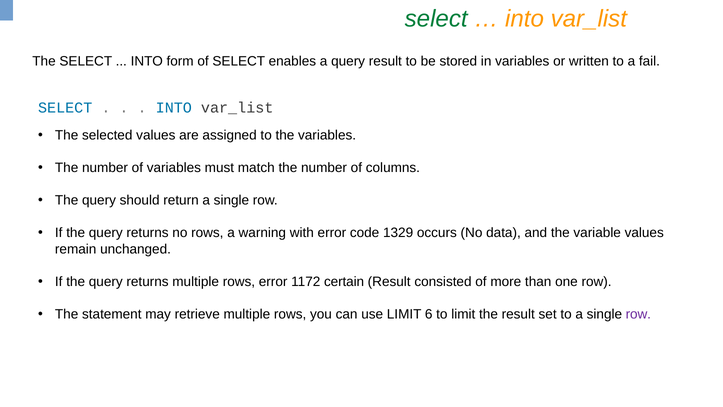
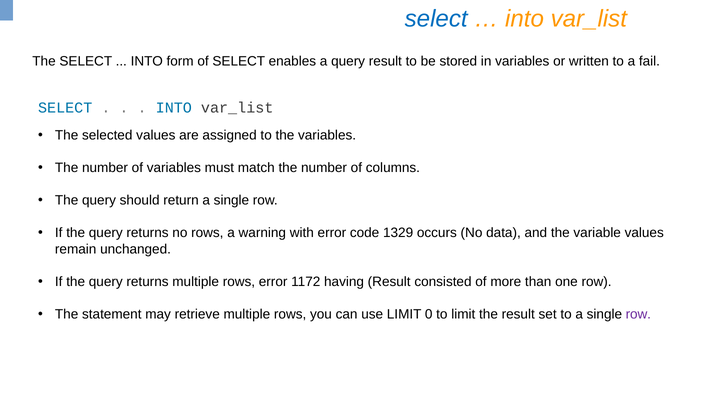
select colour: green -> blue (436, 19)
certain: certain -> having (344, 282)
6: 6 -> 0 (429, 314)
